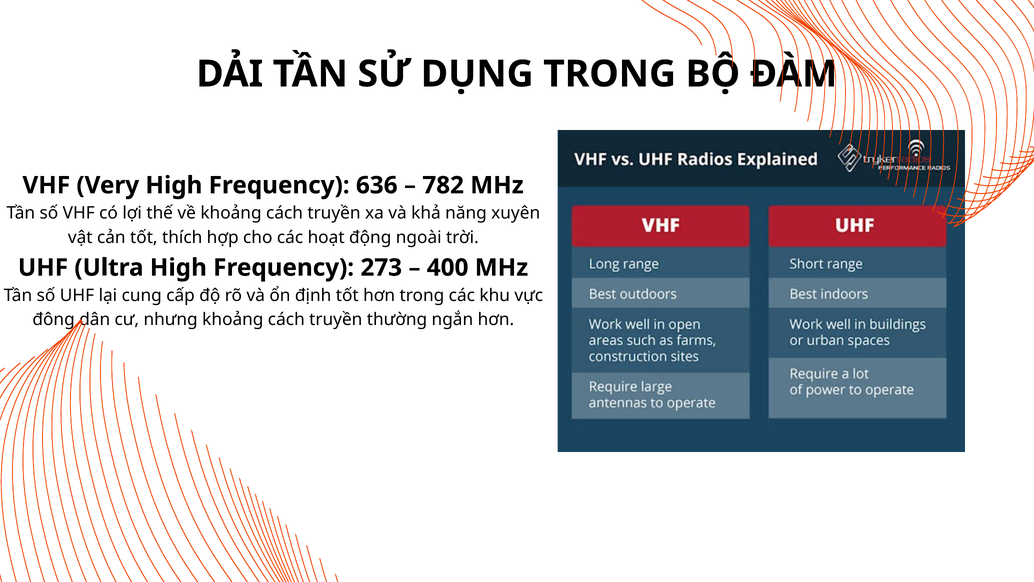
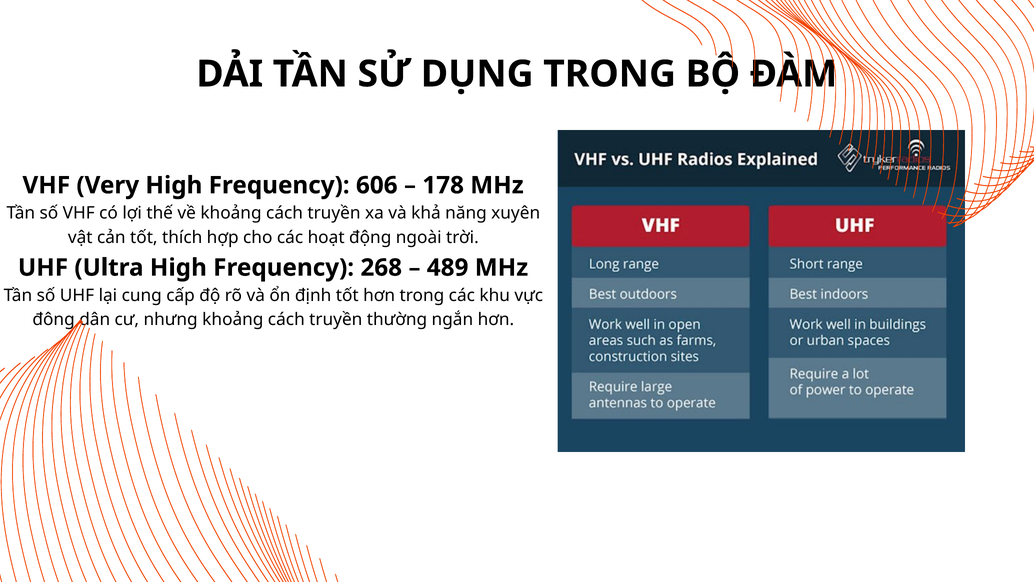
636: 636 -> 606 (377, 185)
782: 782 -> 178 (443, 185)
273: 273 -> 268 (381, 268)
400: 400 -> 489 (448, 268)
